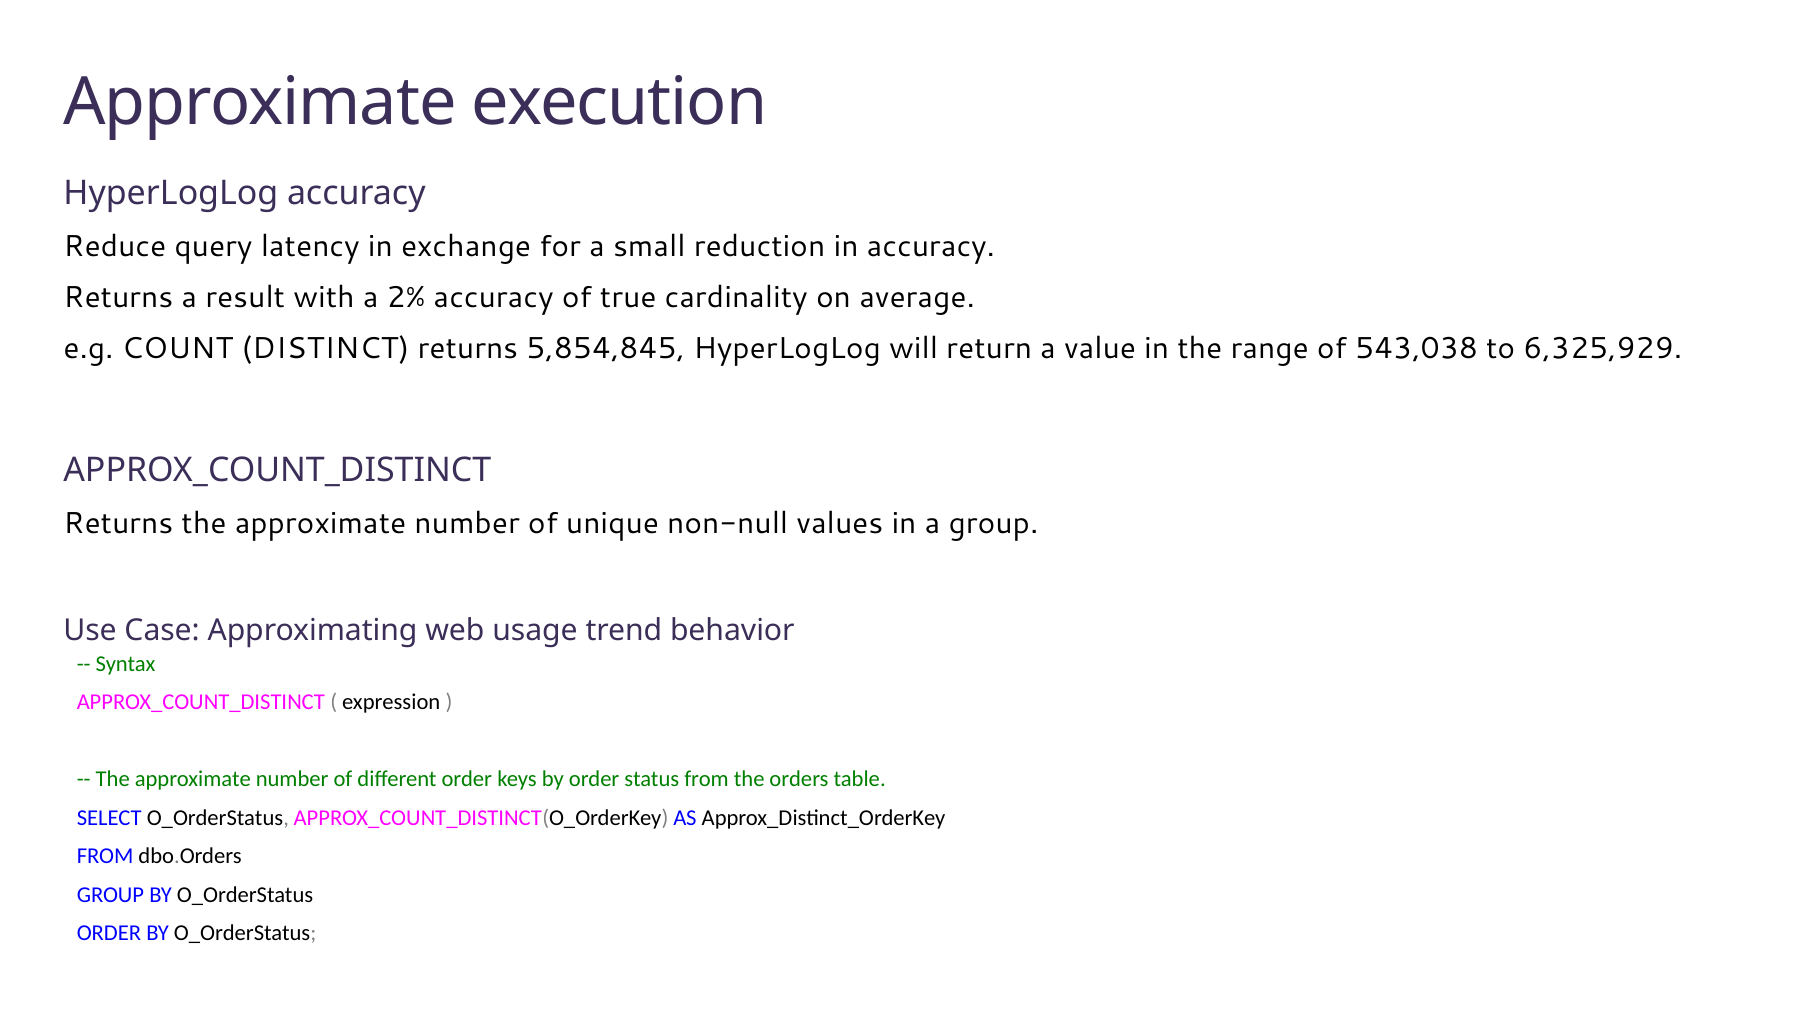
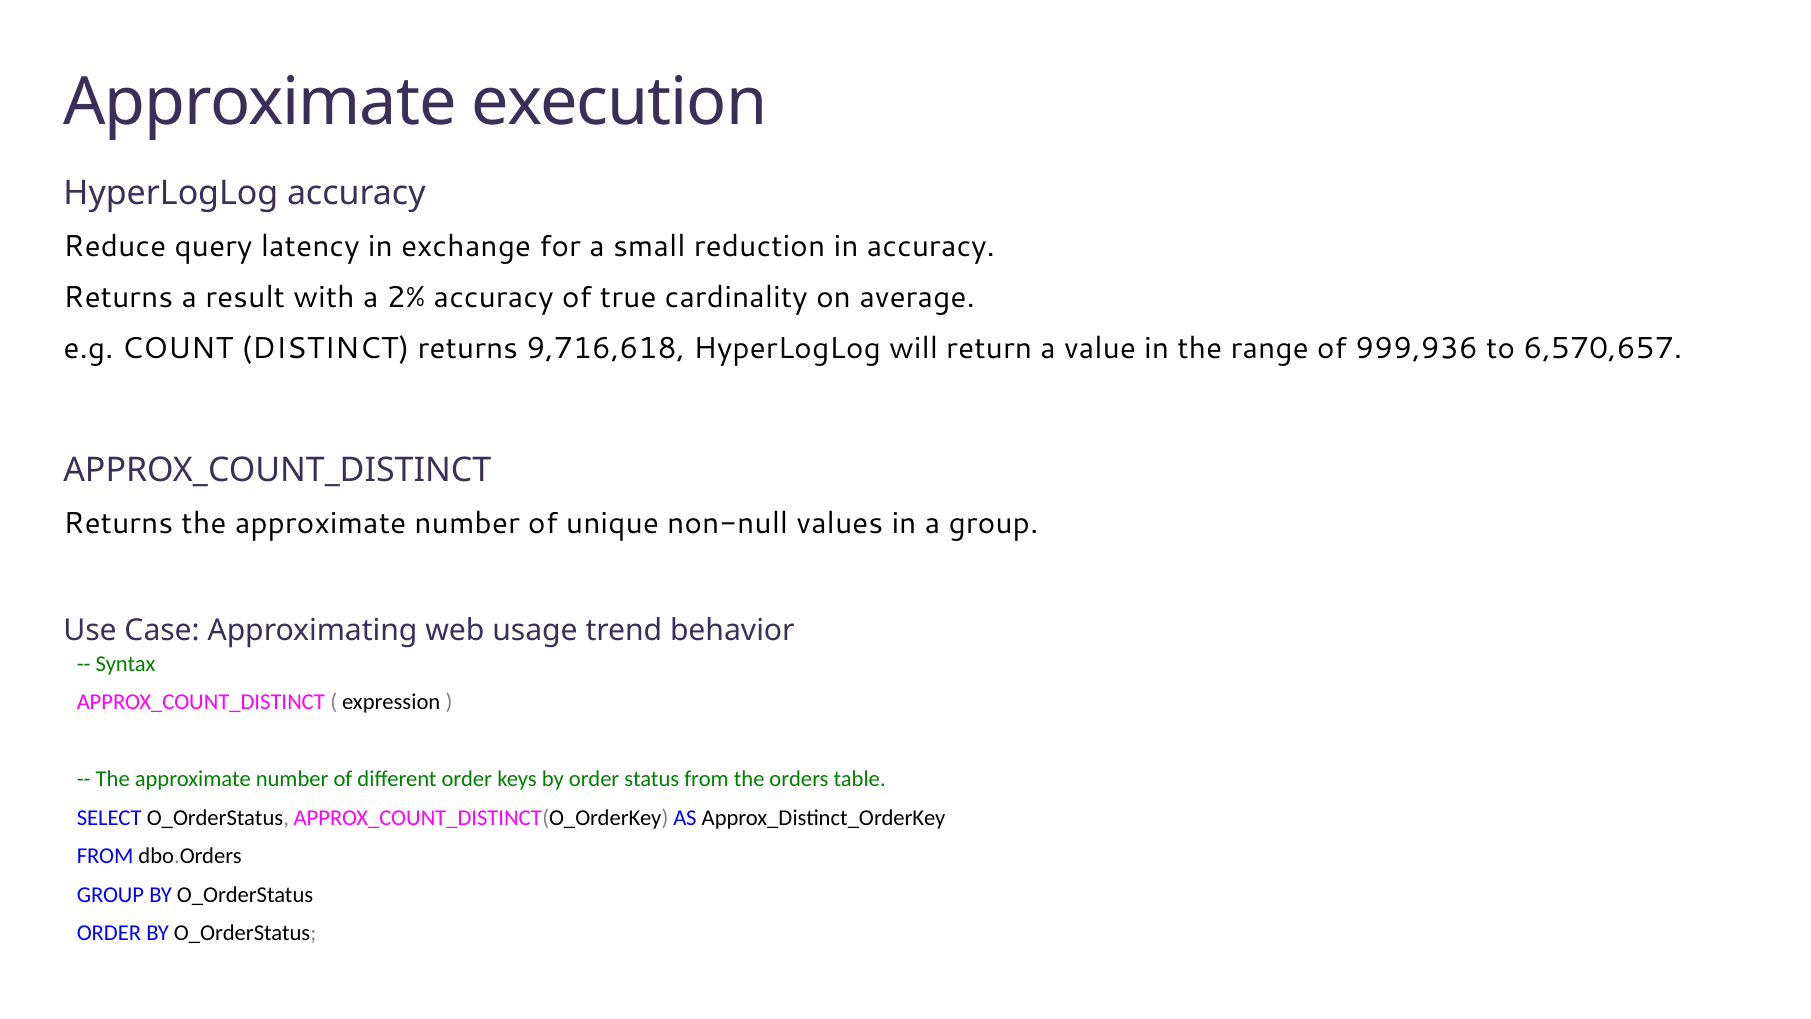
5,854,845: 5,854,845 -> 9,716,618 (606, 349)
543,038: 543,038 -> 999,936 (1417, 349)
6,325,929: 6,325,929 -> 6,570,657 (1603, 349)
